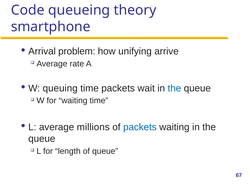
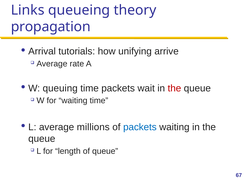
Code: Code -> Links (28, 10)
smartphone: smartphone -> propagation (51, 27)
problem: problem -> tutorials (77, 52)
the colour: blue -> red (174, 88)
